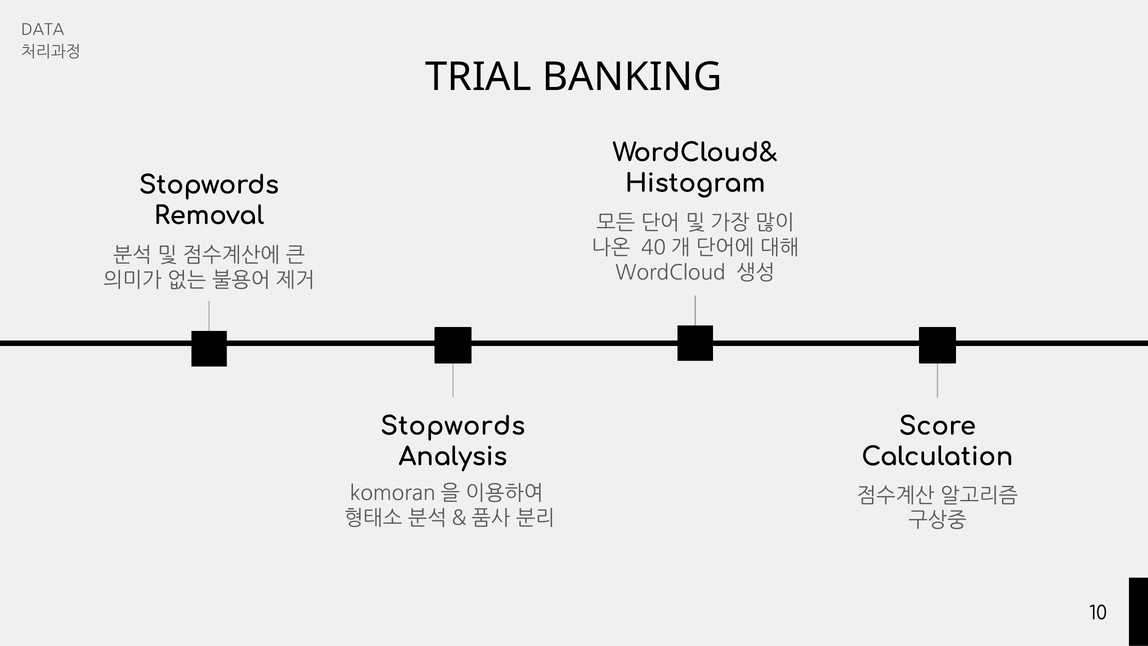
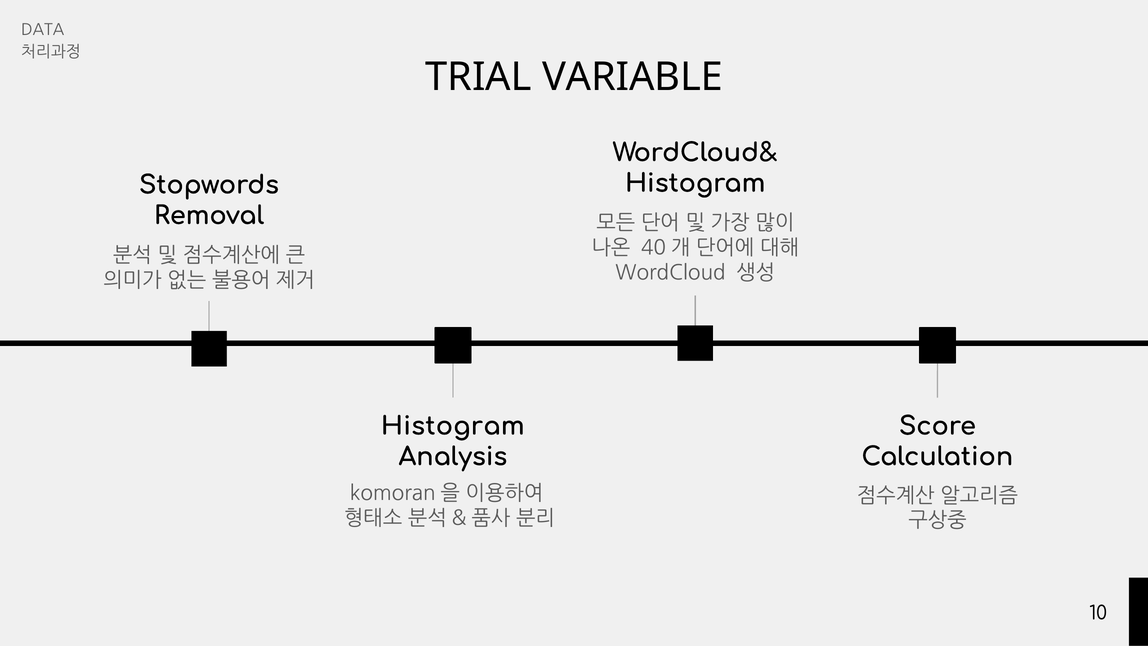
BANKING: BANKING -> VARIABLE (633, 77)
Stopwords: Stopwords -> Histogram (453, 426)
